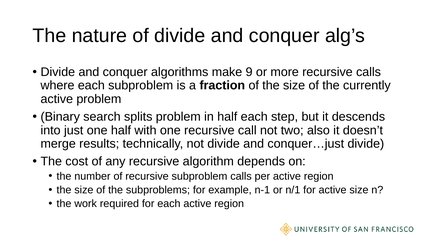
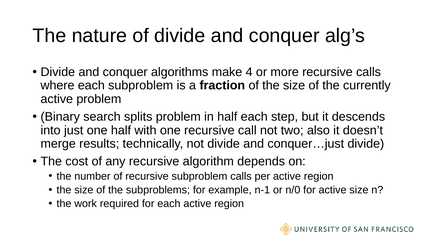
9: 9 -> 4 (249, 72)
n/1: n/1 -> n/0 (293, 190)
